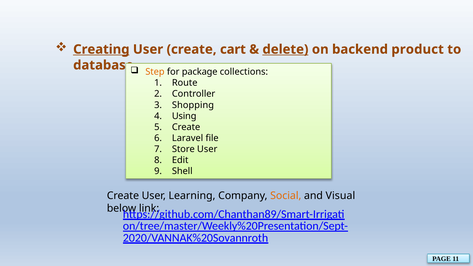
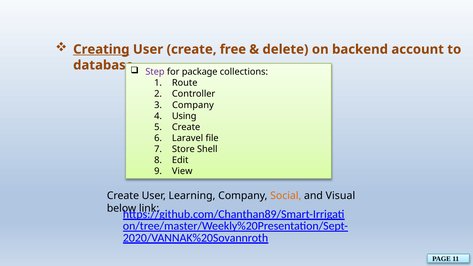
cart: cart -> free (233, 49)
delete underline: present -> none (285, 49)
product: product -> account (418, 49)
Step colour: orange -> purple (155, 72)
Shopping: Shopping -> Company (193, 105)
Store User: User -> Shell (207, 149)
Shell: Shell -> View (182, 171)
